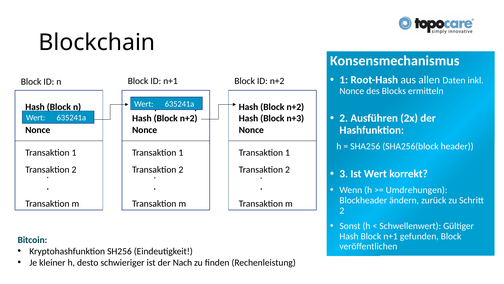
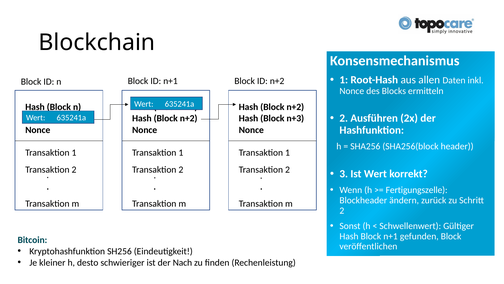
Umdrehungen: Umdrehungen -> Fertigungszelle (417, 190)
